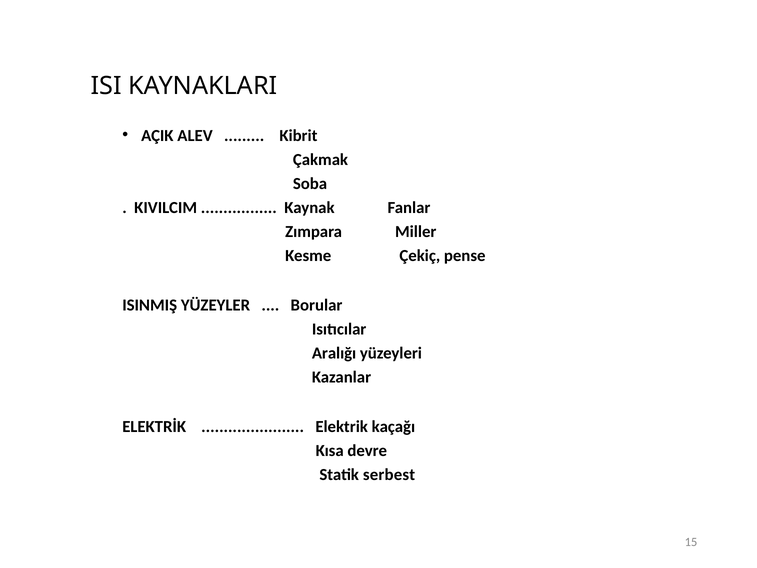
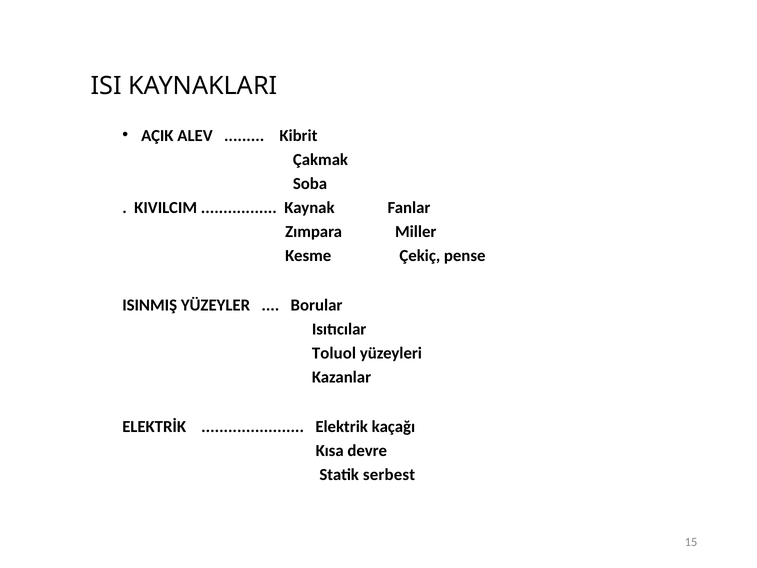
Aralığı: Aralığı -> Toluol (334, 353)
